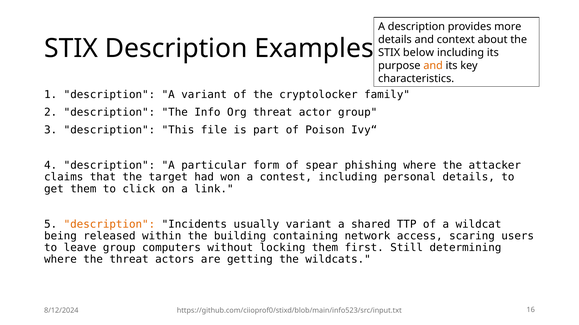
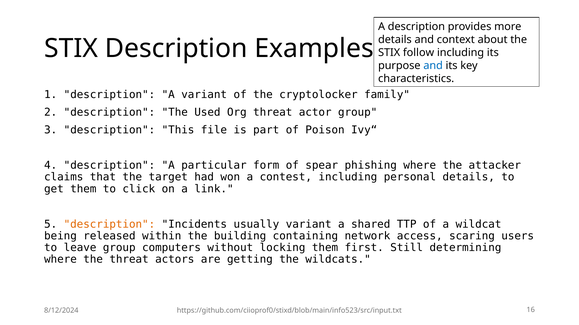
below: below -> follow (419, 53)
and colour: orange -> blue (433, 66)
Info: Info -> Used (207, 112)
